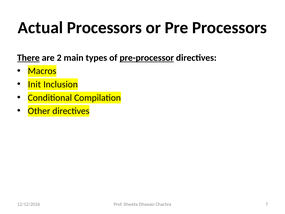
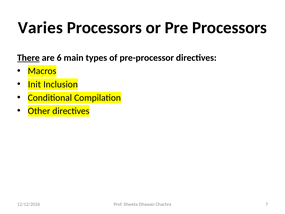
Actual: Actual -> Varies (40, 28)
2: 2 -> 6 (59, 58)
pre-processor underline: present -> none (147, 58)
